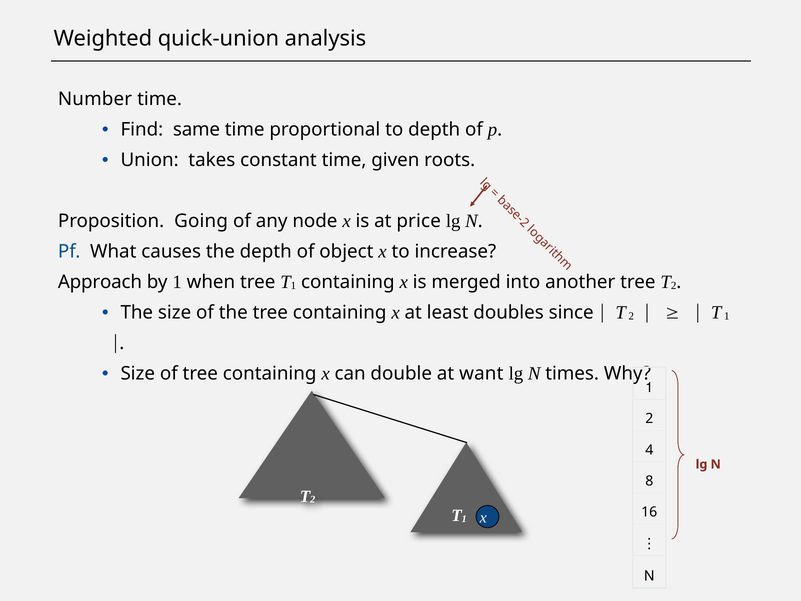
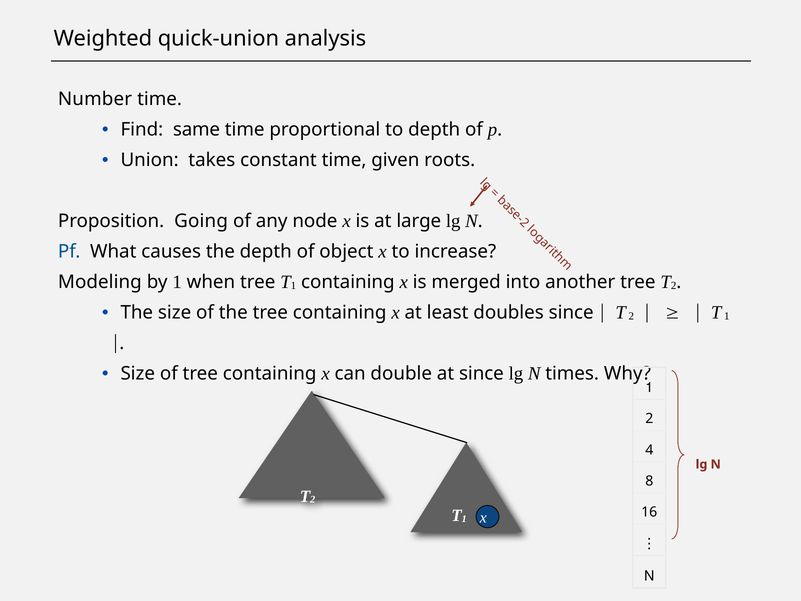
price: price -> large (419, 221)
Approach: Approach -> Modeling (100, 282)
at want: want -> since (481, 373)
